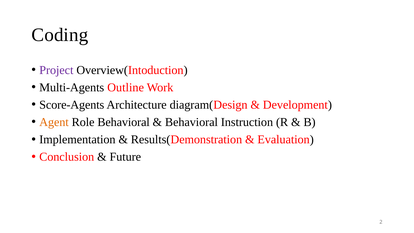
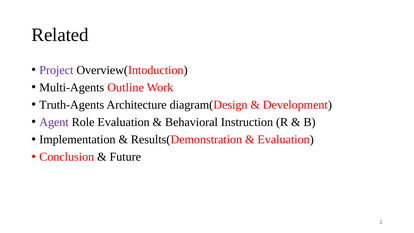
Coding: Coding -> Related (60, 35)
Score-Agents: Score-Agents -> Truth-Agents (72, 105)
Agent colour: orange -> purple (54, 122)
Role Behavioral: Behavioral -> Evaluation (124, 122)
